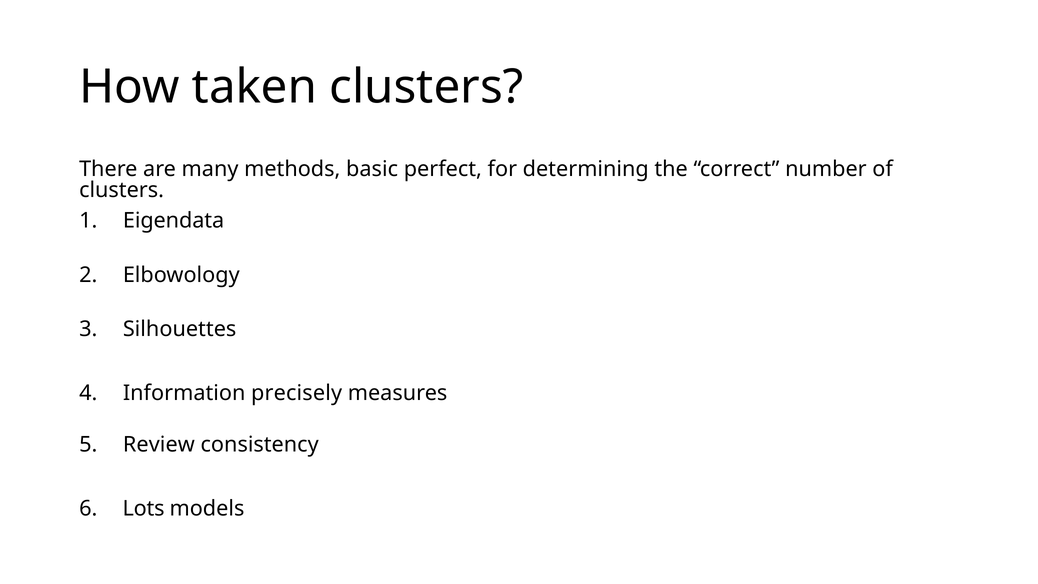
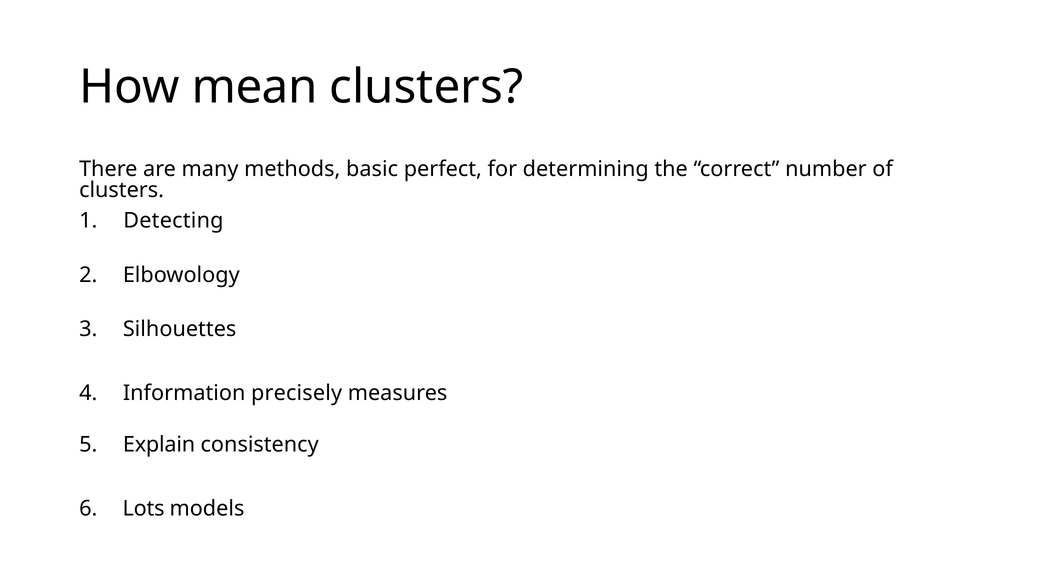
taken: taken -> mean (255, 87)
Eigendata: Eigendata -> Detecting (173, 221)
Review: Review -> Explain (159, 445)
